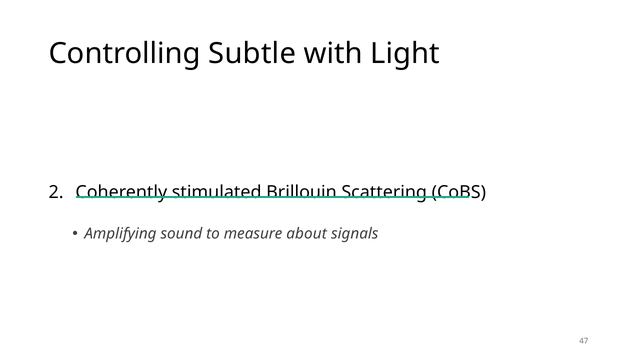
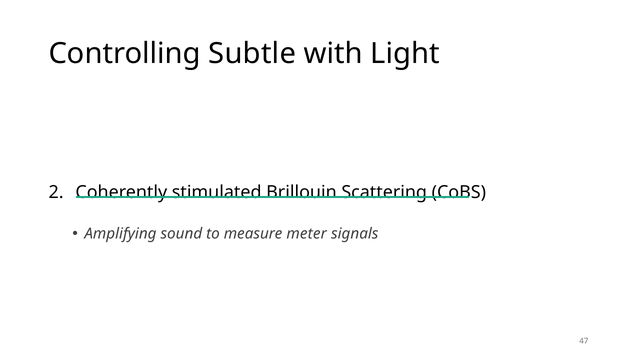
about: about -> meter (307, 234)
